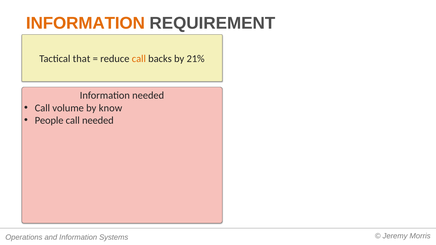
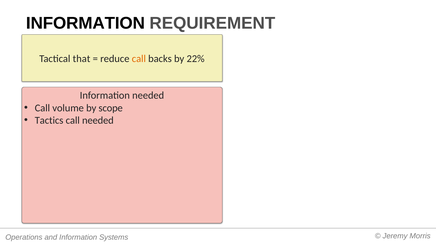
INFORMATION colour: orange -> black (85, 23)
21%: 21% -> 22% (196, 59)
know: know -> scope (111, 108)
People: People -> Tactics (49, 121)
